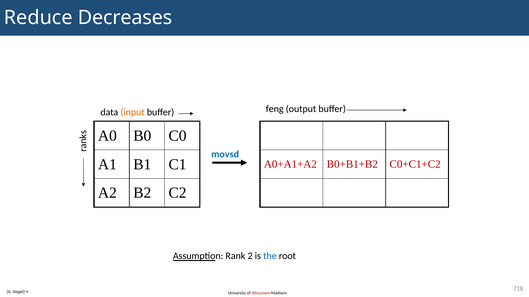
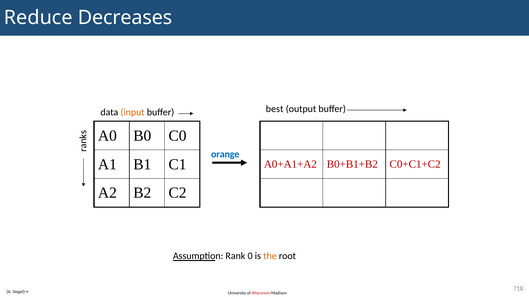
feng: feng -> best (275, 109)
movsd: movsd -> orange (225, 154)
2: 2 -> 0 (250, 257)
the colour: blue -> orange (270, 257)
